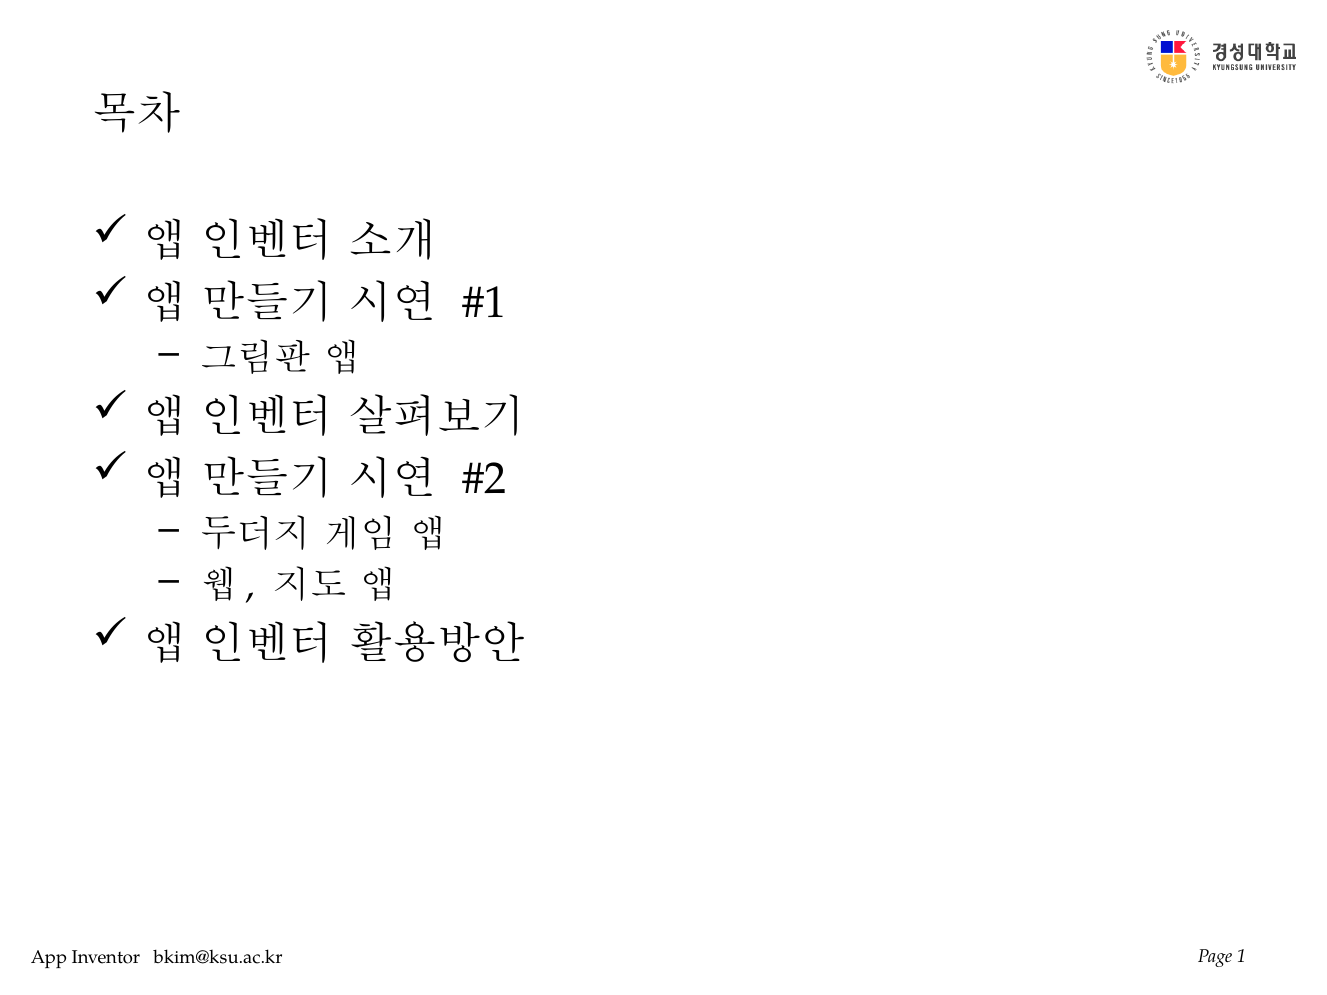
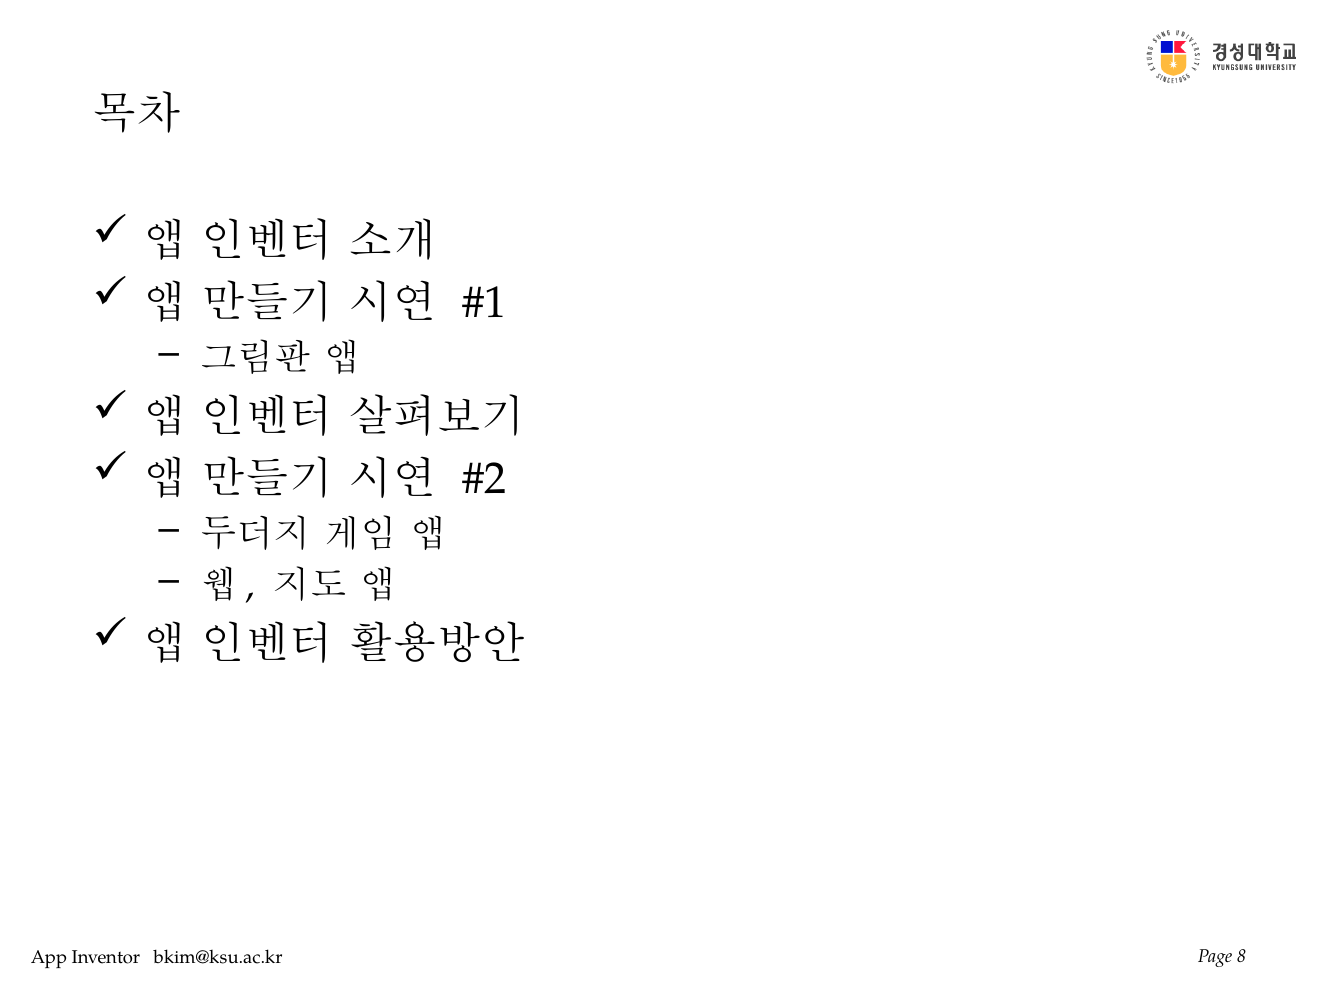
1: 1 -> 8 (1241, 957)
